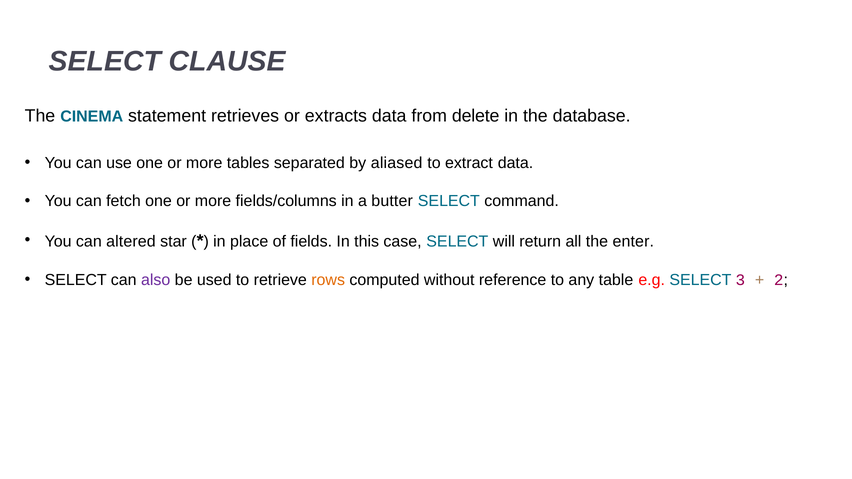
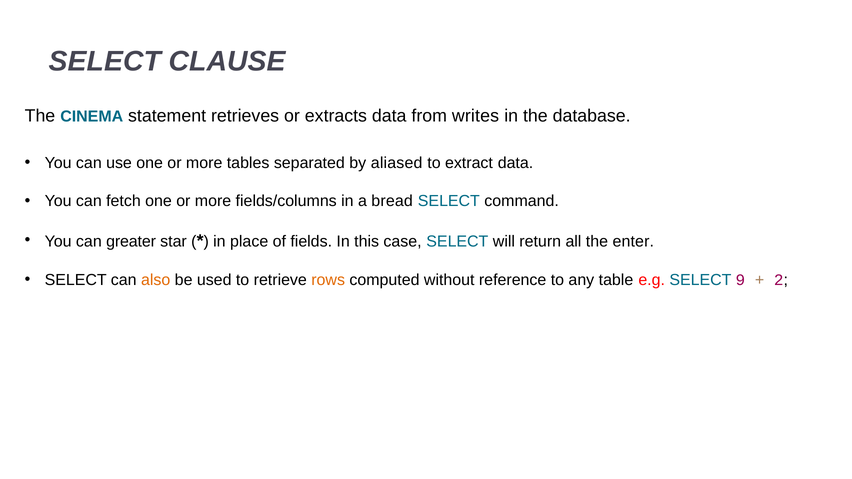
delete: delete -> writes (476, 116)
butter: butter -> bread (392, 201)
altered: altered -> greater (131, 241)
also colour: purple -> orange (156, 280)
3: 3 -> 9 (740, 280)
